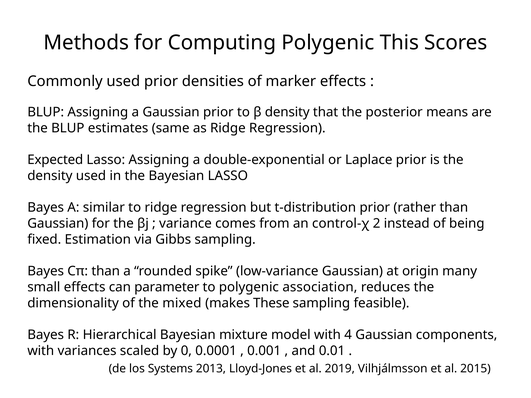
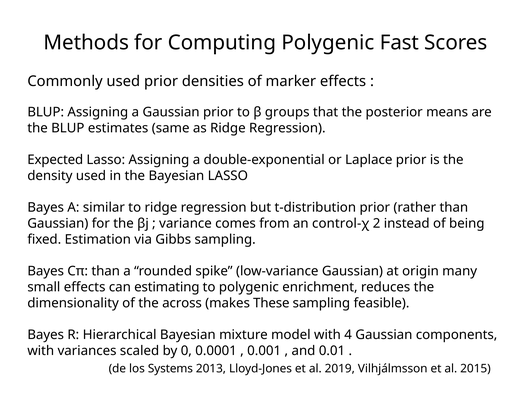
This: This -> Fast (399, 43)
β density: density -> groups (287, 112)
parameter: parameter -> estimating (167, 287)
association: association -> enrichment (320, 287)
mixed: mixed -> across (182, 303)
